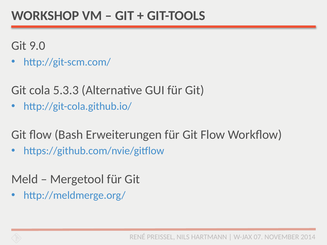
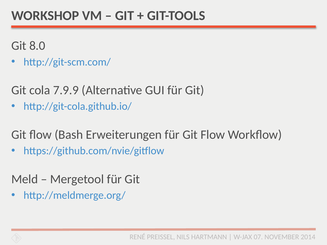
9.0: 9.0 -> 8.0 (37, 46)
5.3.3: 5.3.3 -> 7.9.9 (66, 90)
